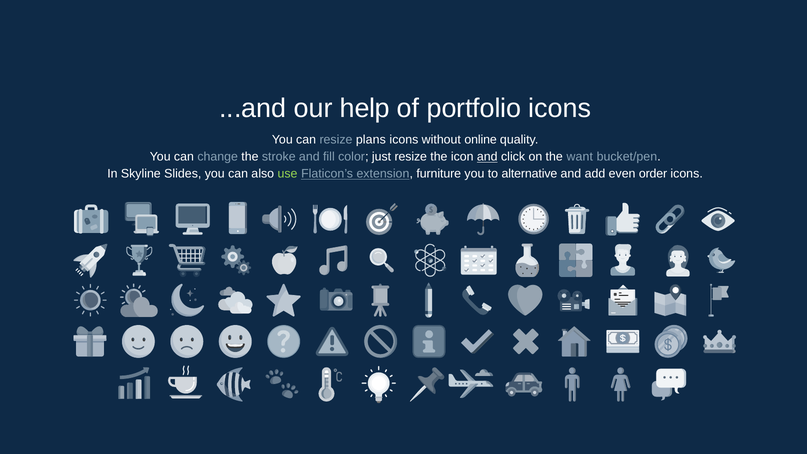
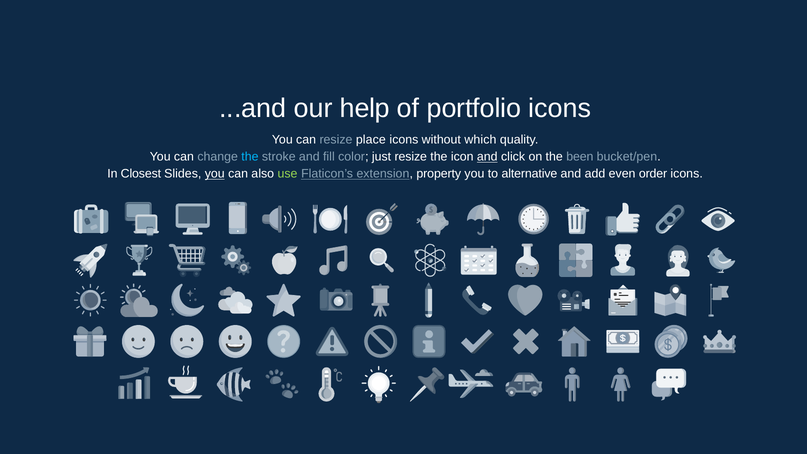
plans: plans -> place (371, 140)
online: online -> which (480, 140)
the colour: white -> light blue (250, 157)
want: want -> been (580, 157)
Skyline: Skyline -> Closest (141, 174)
you underline: none -> present (215, 174)
furniture: furniture -> property (439, 174)
